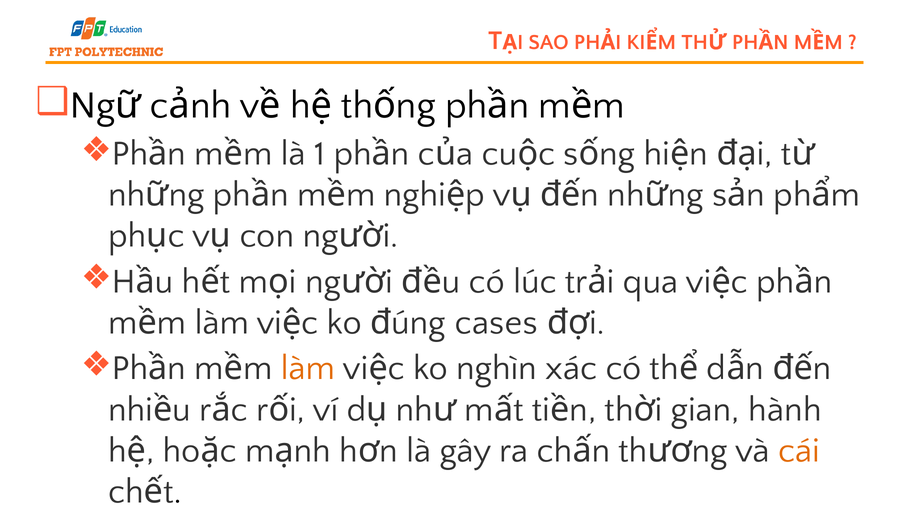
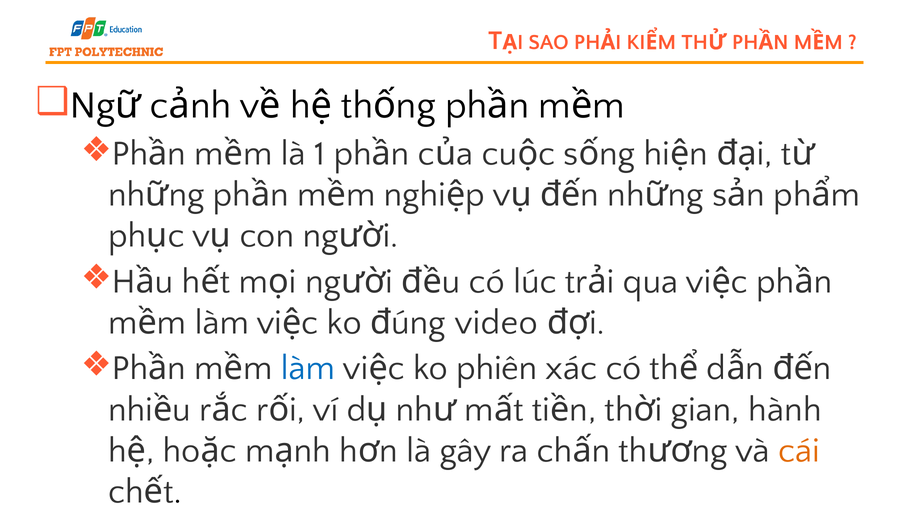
cases: cases -> video (496, 322)
làm colour: orange -> blue (308, 368)
nghìn: nghìn -> phiên (497, 368)
